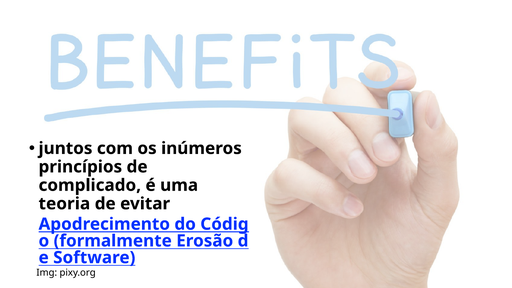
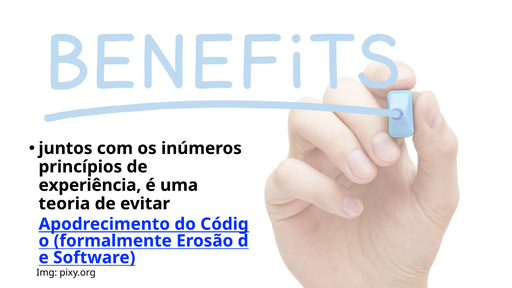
complicado: complicado -> experiência (90, 185)
